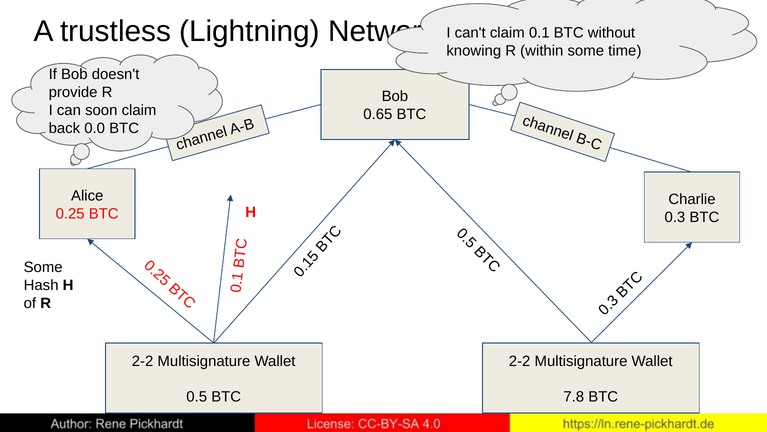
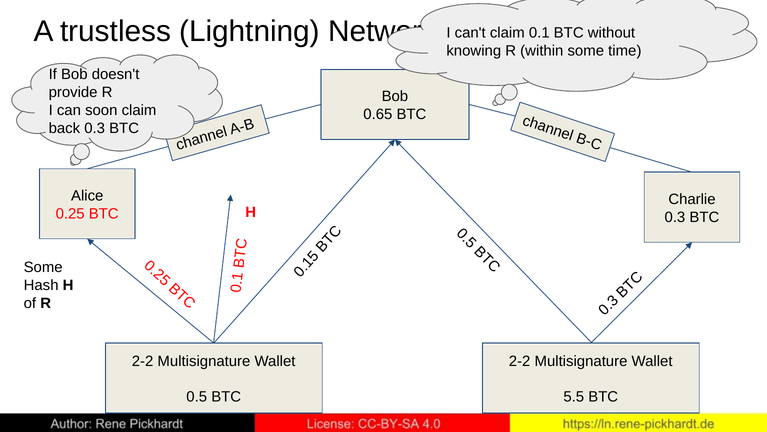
back 0.0: 0.0 -> 0.3 (95, 128)
7.8: 7.8 -> 5.5 (574, 397)
